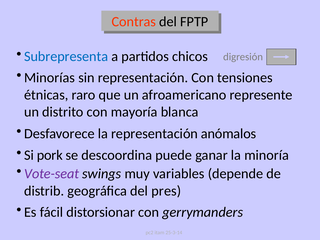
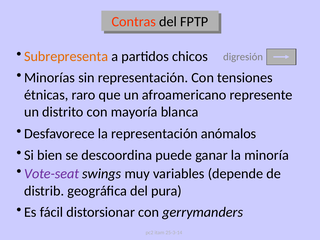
Subrepresenta colour: blue -> orange (66, 56)
pork: pork -> bien (50, 155)
pres: pres -> pura (166, 191)
